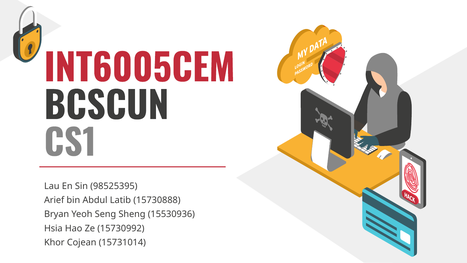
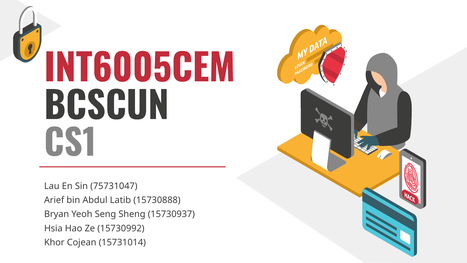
98525395: 98525395 -> 75731047 (114, 186)
15530936: 15530936 -> 15730937 (171, 214)
